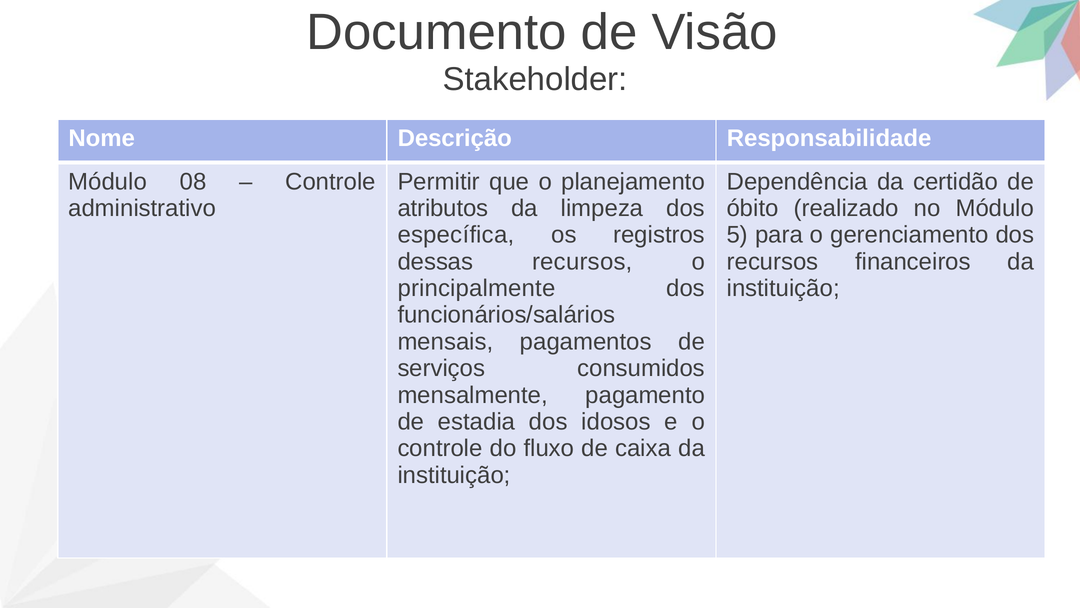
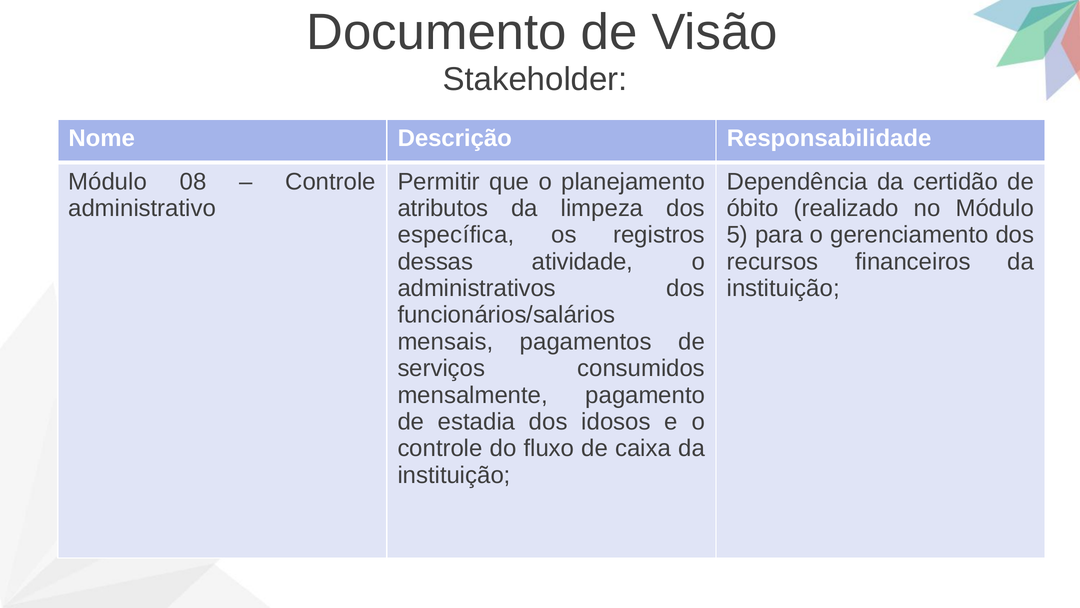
dessas recursos: recursos -> atividade (583, 261)
principalmente: principalmente -> administrativos (477, 288)
